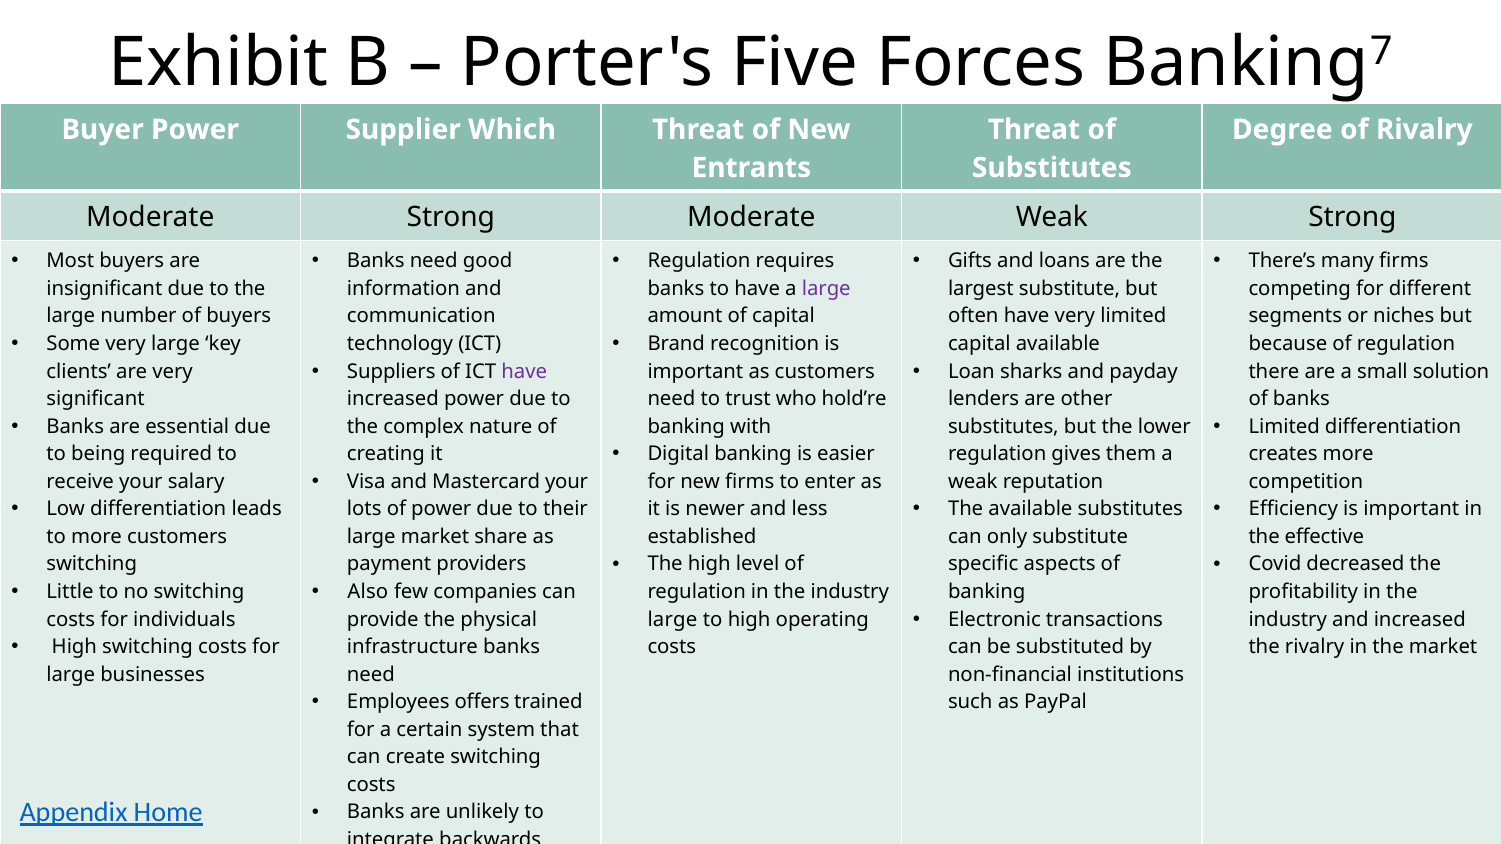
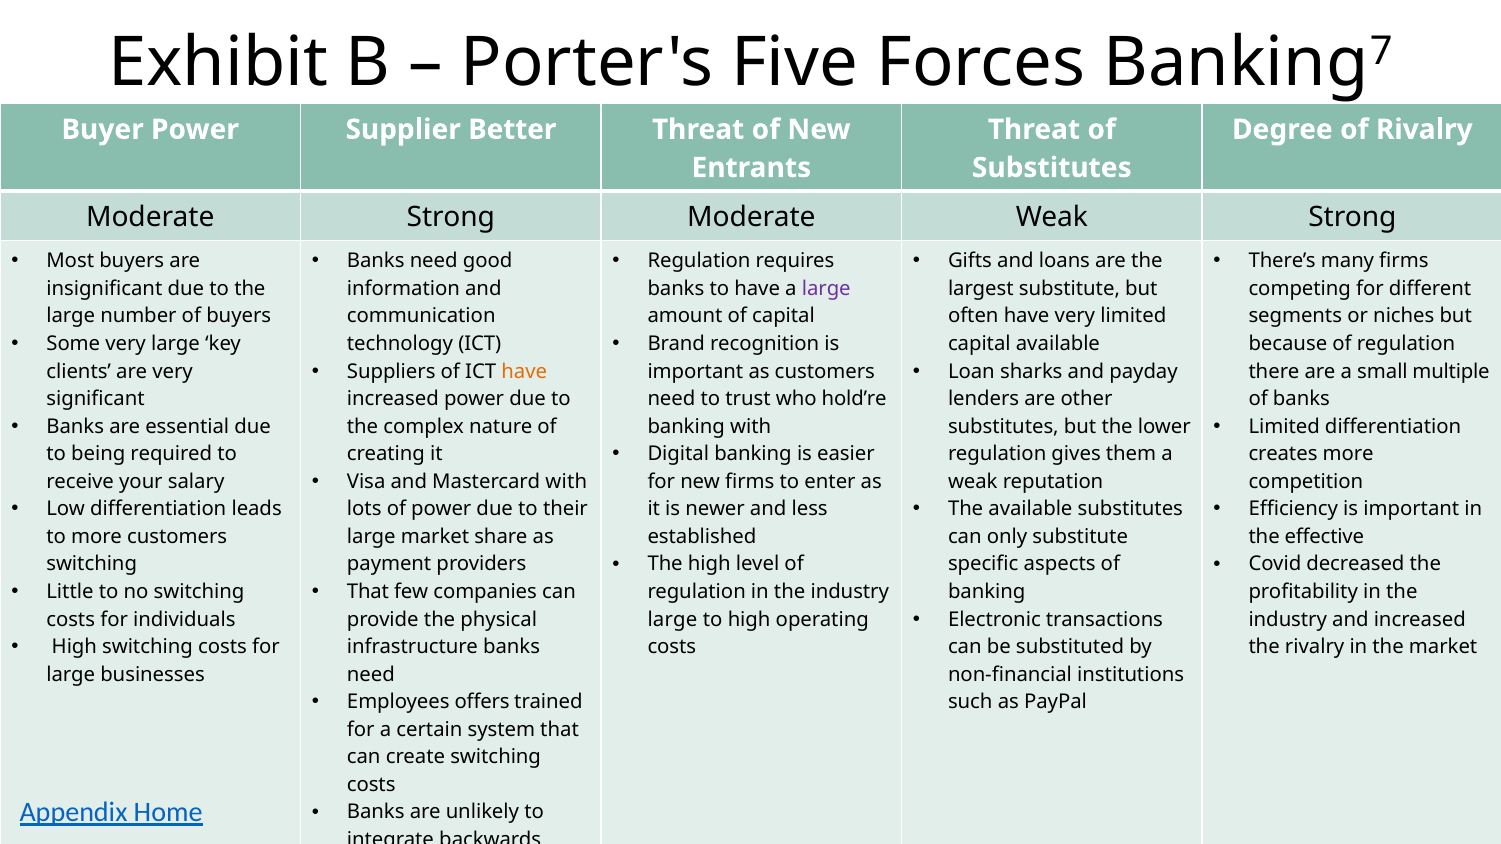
Which: Which -> Better (512, 130)
have colour: purple -> orange (524, 371)
solution: solution -> multiple (1451, 371)
Mastercard your: your -> with (566, 482)
Also: Also -> That (368, 592)
